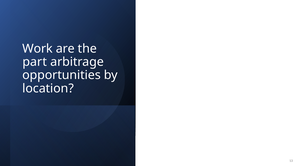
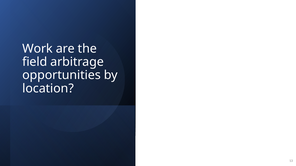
part: part -> field (35, 62)
